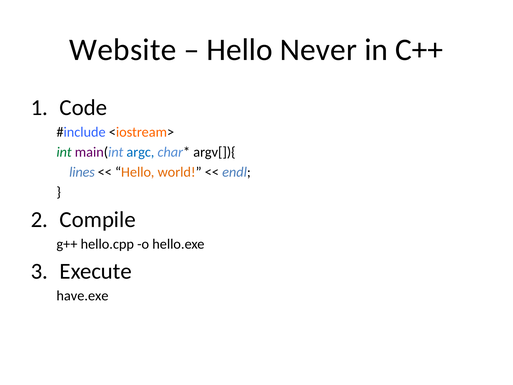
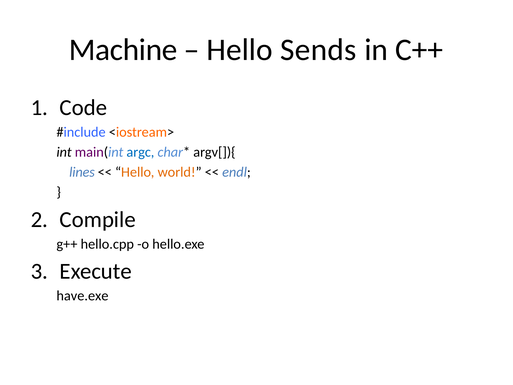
Website: Website -> Machine (123, 50)
Never: Never -> Sends (318, 50)
int colour: green -> black (64, 152)
